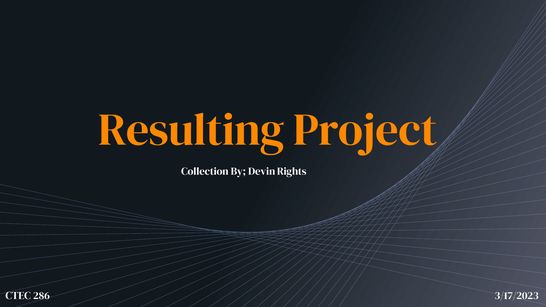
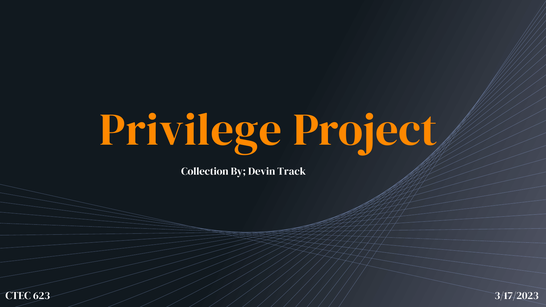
Resulting: Resulting -> Privilege (191, 130)
Rights: Rights -> Track (292, 171)
286: 286 -> 623 (42, 296)
